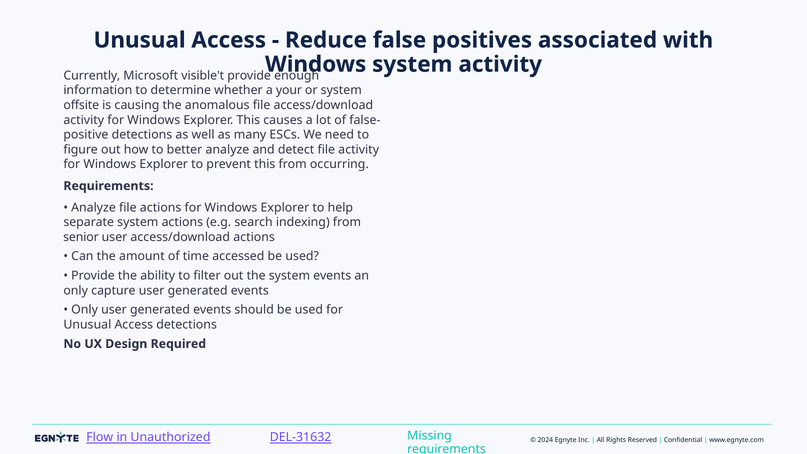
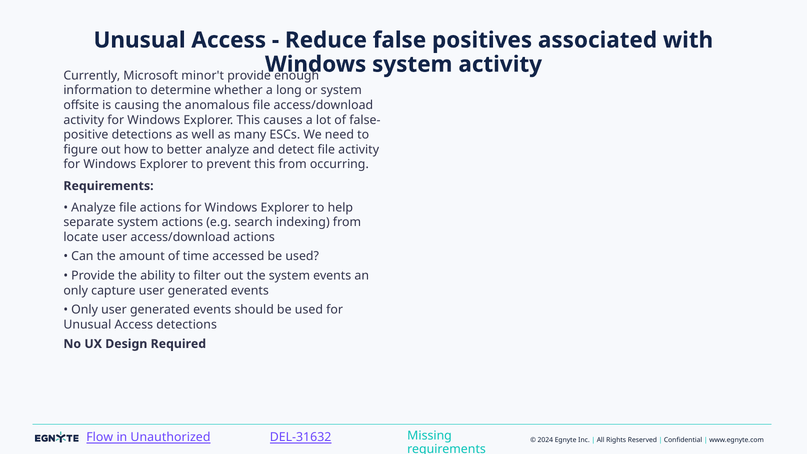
visible't: visible't -> minor't (203, 76)
your: your -> long (289, 90)
senior: senior -> locate (81, 237)
